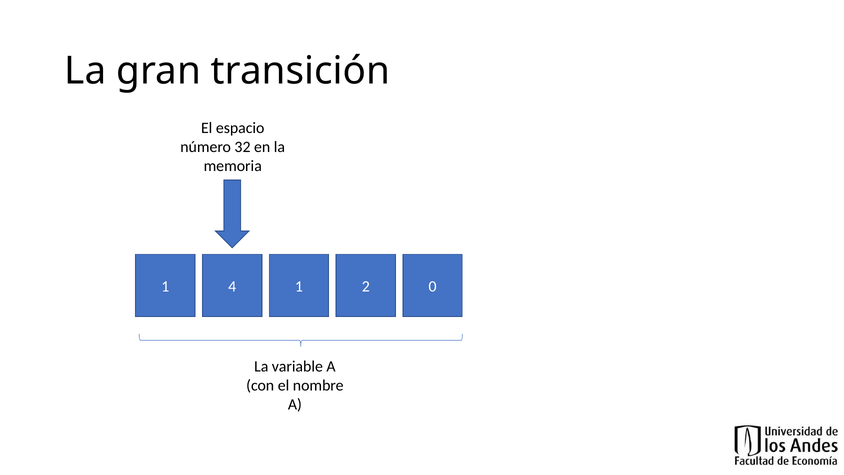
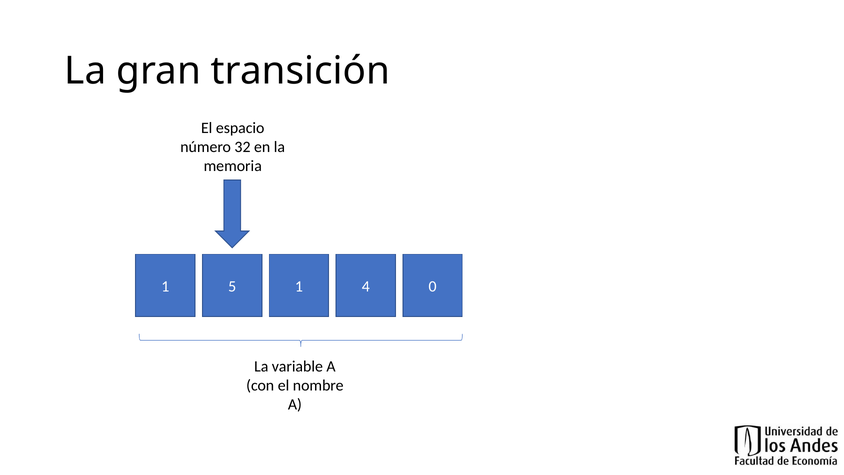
4: 4 -> 5 (232, 286)
2: 2 -> 4 (366, 286)
